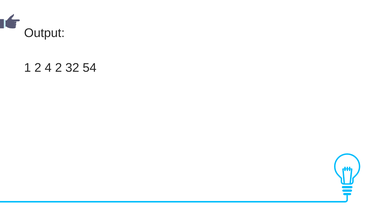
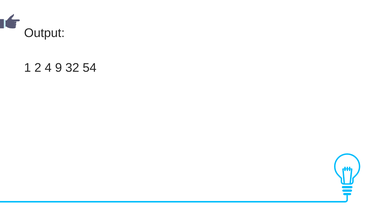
4 2: 2 -> 9 (59, 68)
